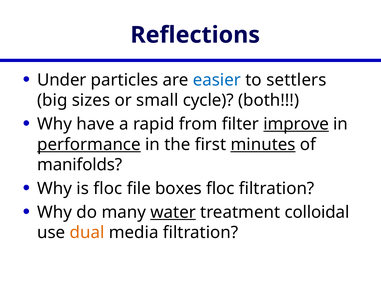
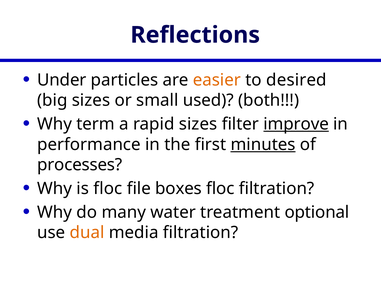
easier colour: blue -> orange (217, 80)
settlers: settlers -> desired (296, 80)
cycle: cycle -> used (208, 100)
have: have -> term (96, 124)
rapid from: from -> sizes (198, 124)
performance underline: present -> none (89, 144)
manifolds: manifolds -> processes (80, 165)
water underline: present -> none (173, 212)
colloidal: colloidal -> optional (317, 212)
